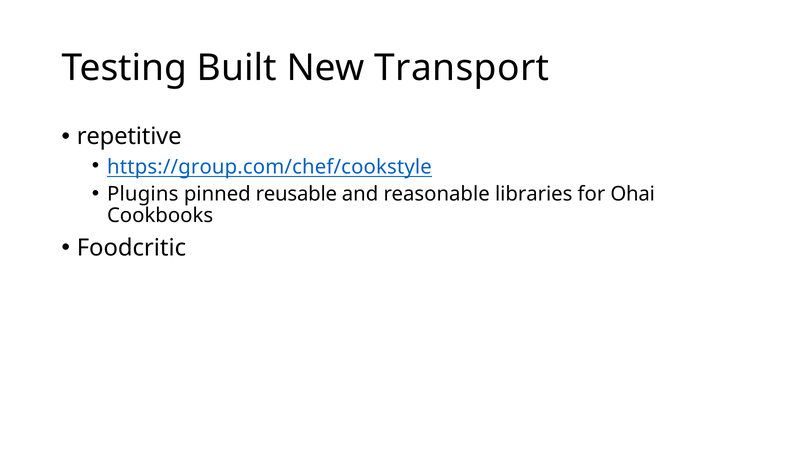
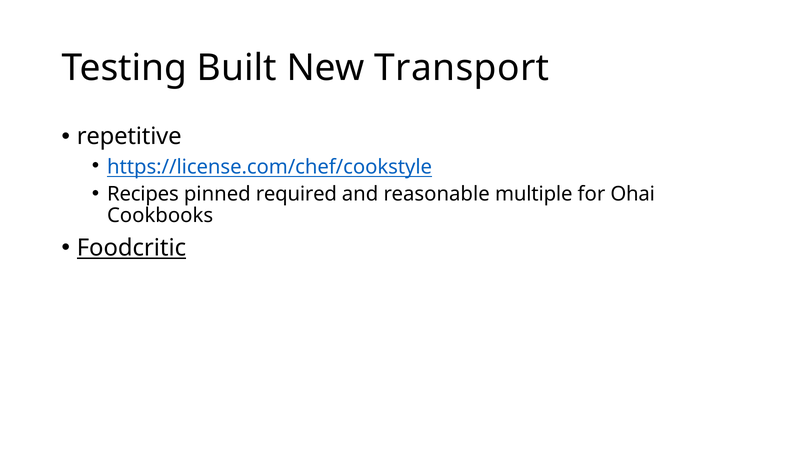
https://group.com/chef/cookstyle: https://group.com/chef/cookstyle -> https://license.com/chef/cookstyle (270, 167)
Plugins: Plugins -> Recipes (143, 194)
reusable: reusable -> required (296, 194)
libraries: libraries -> multiple (534, 194)
Foodcritic underline: none -> present (131, 248)
